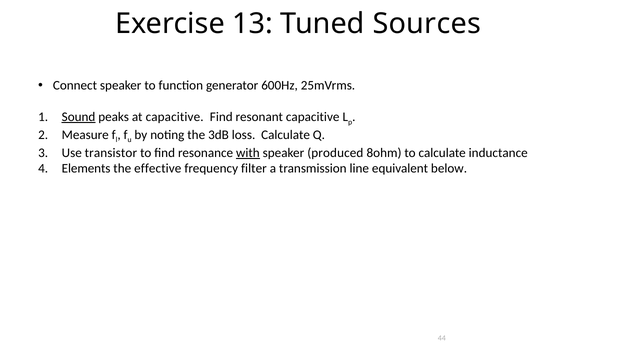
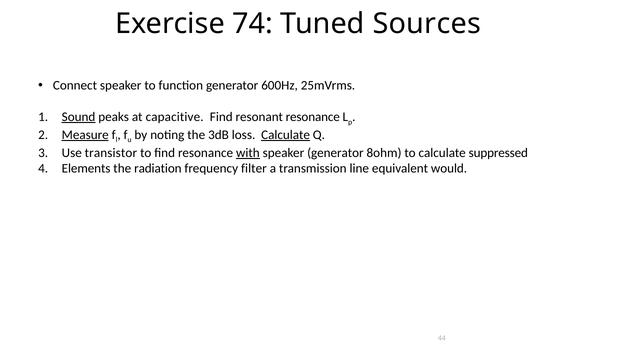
13: 13 -> 74 (253, 24)
resonant capacitive: capacitive -> resonance (313, 117)
Measure underline: none -> present (85, 135)
Calculate underline: none -> present (286, 135)
speaker produced: produced -> generator (335, 153)
inductance: inductance -> suppressed (498, 153)
effective: effective -> radiation (158, 168)
below: below -> would (449, 168)
